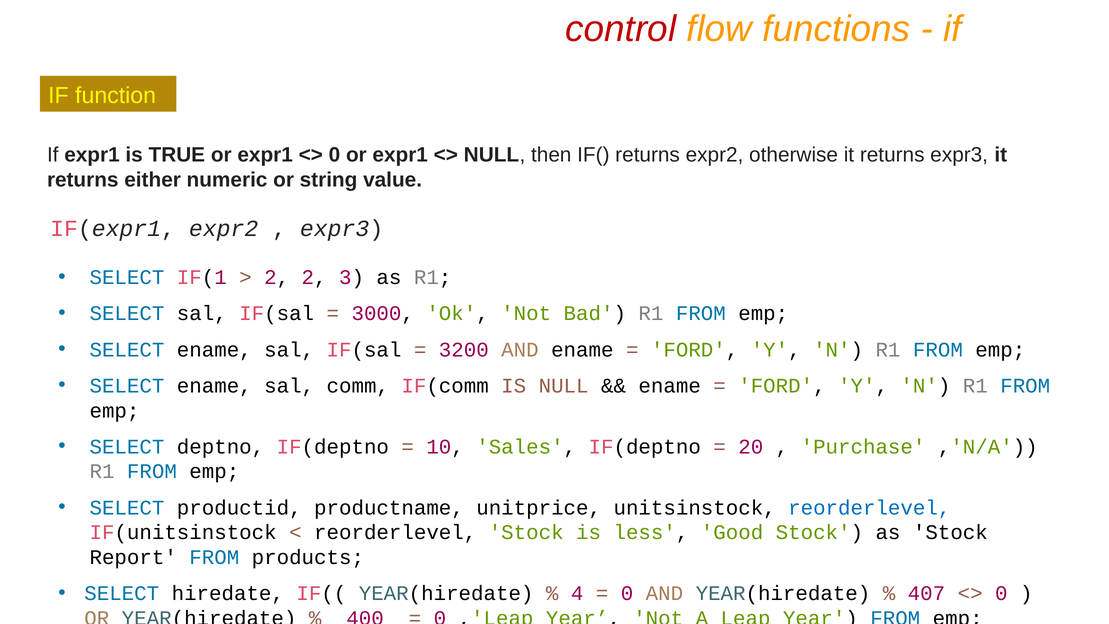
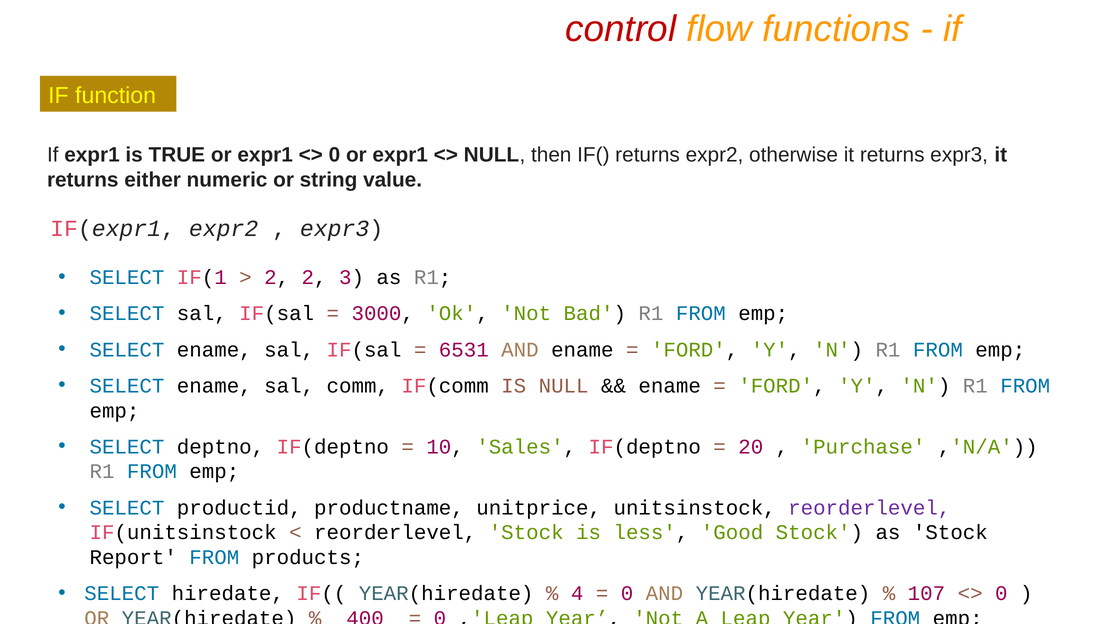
3200: 3200 -> 6531 (464, 350)
reorderlevel colour: blue -> purple (869, 508)
407: 407 -> 107 (926, 593)
